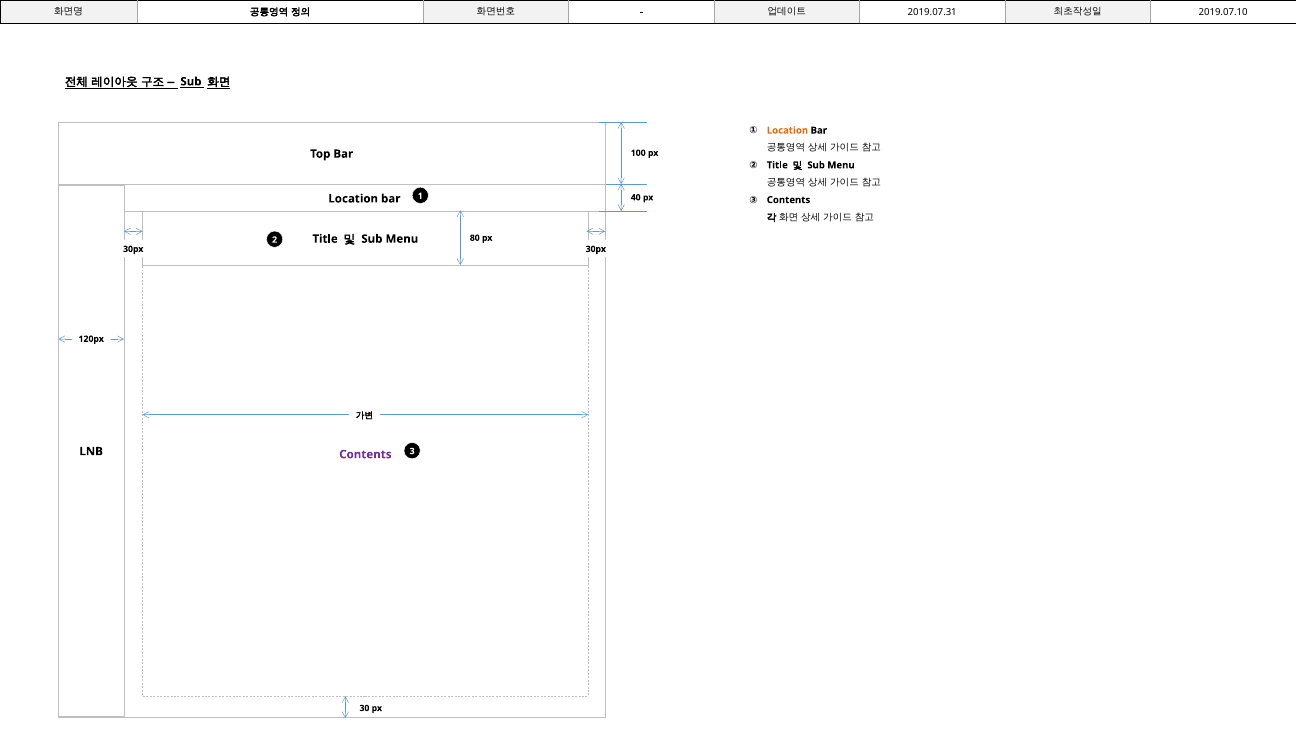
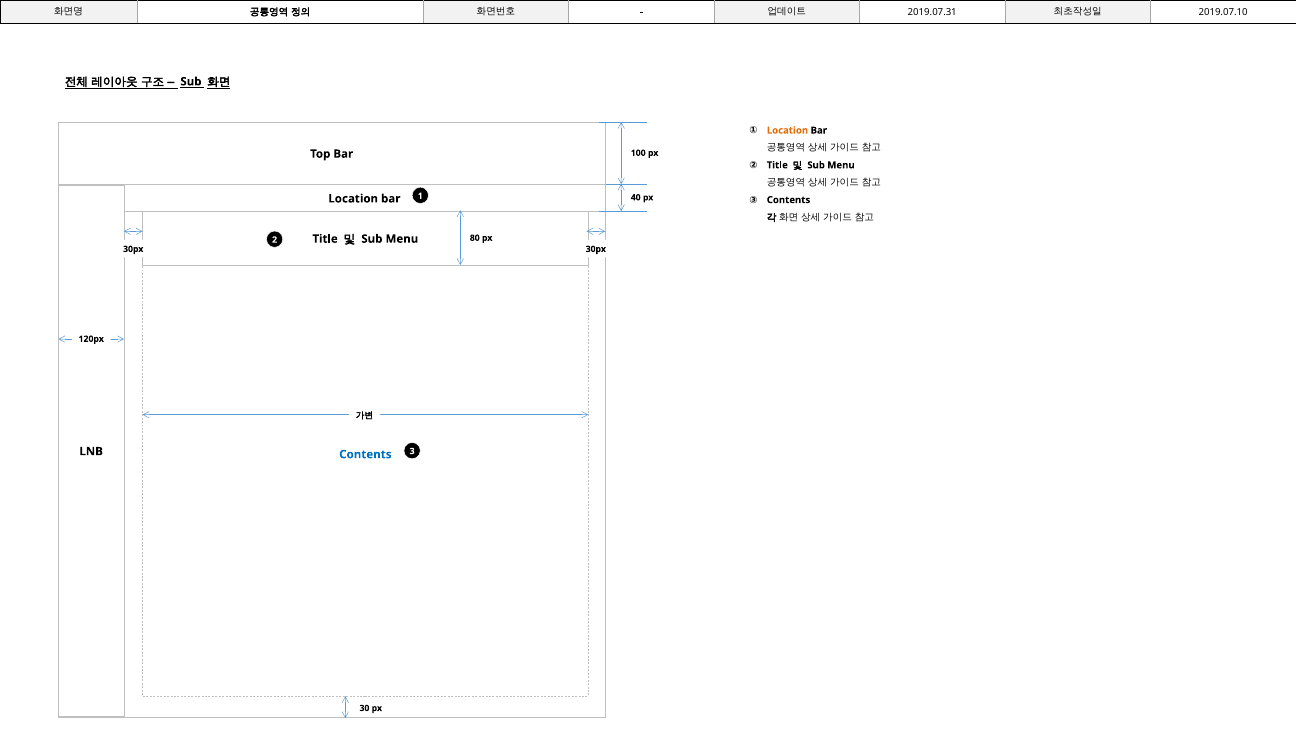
Contents colour: purple -> blue (365, 454)
